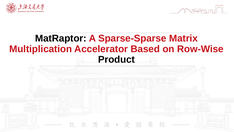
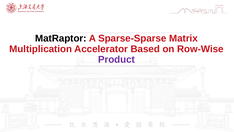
Product colour: black -> purple (116, 59)
